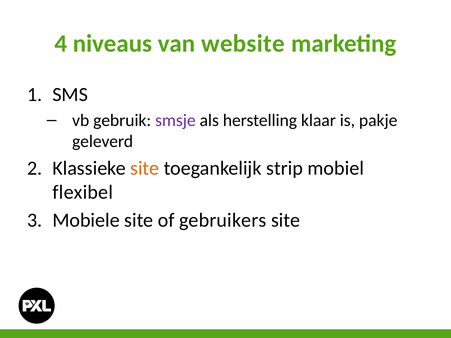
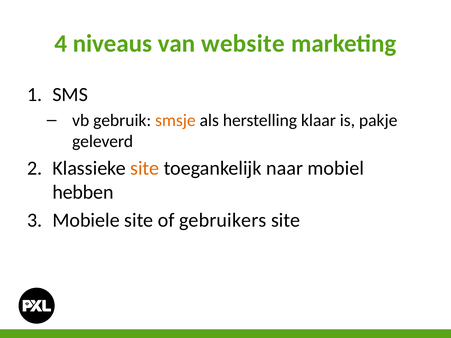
smsje colour: purple -> orange (175, 121)
strip: strip -> naar (285, 168)
flexibel: flexibel -> hebben (83, 192)
